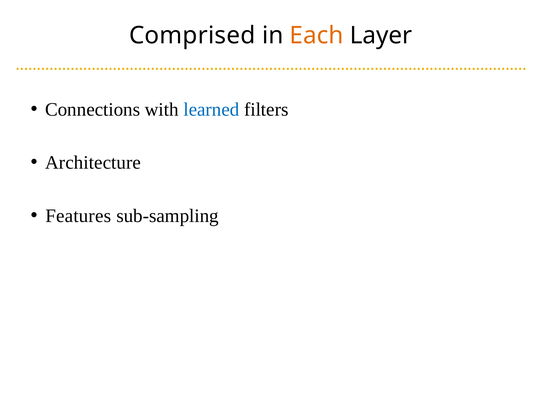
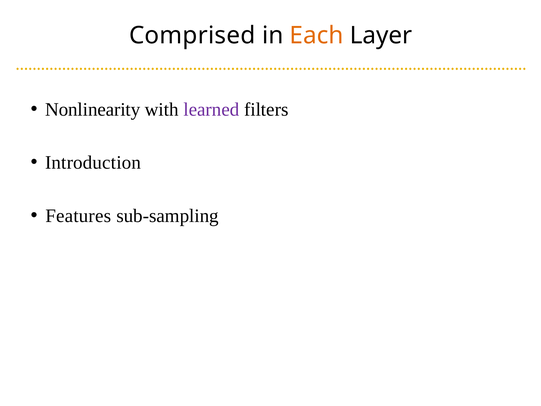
Connections: Connections -> Nonlinearity (93, 109)
learned colour: blue -> purple (211, 109)
Architecture: Architecture -> Introduction (93, 163)
